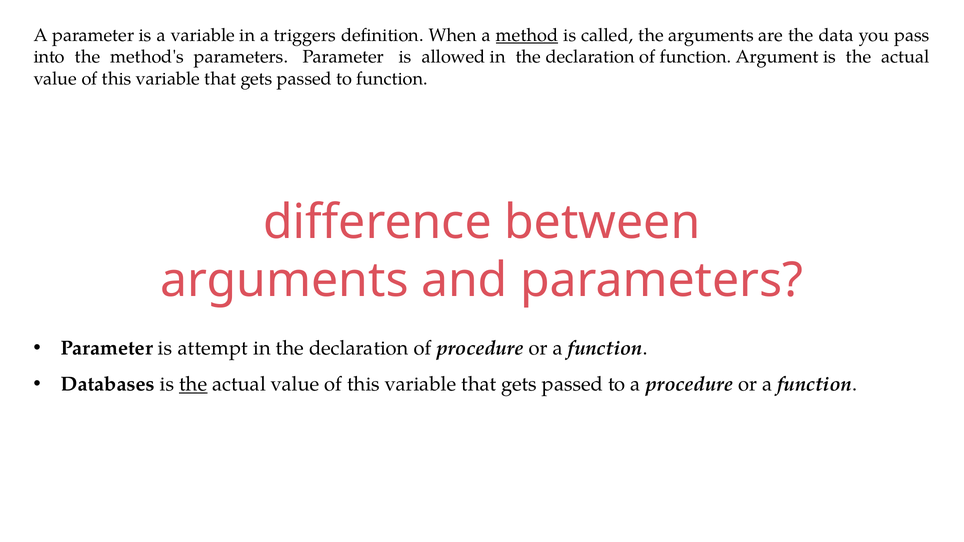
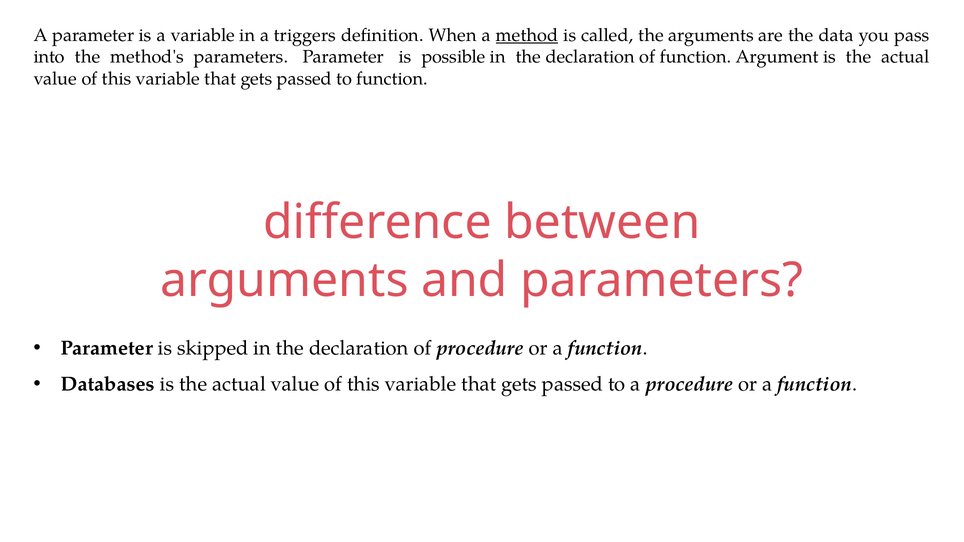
allowed: allowed -> possible (454, 57)
attempt: attempt -> skipped (213, 348)
the underline: present -> none (193, 384)
